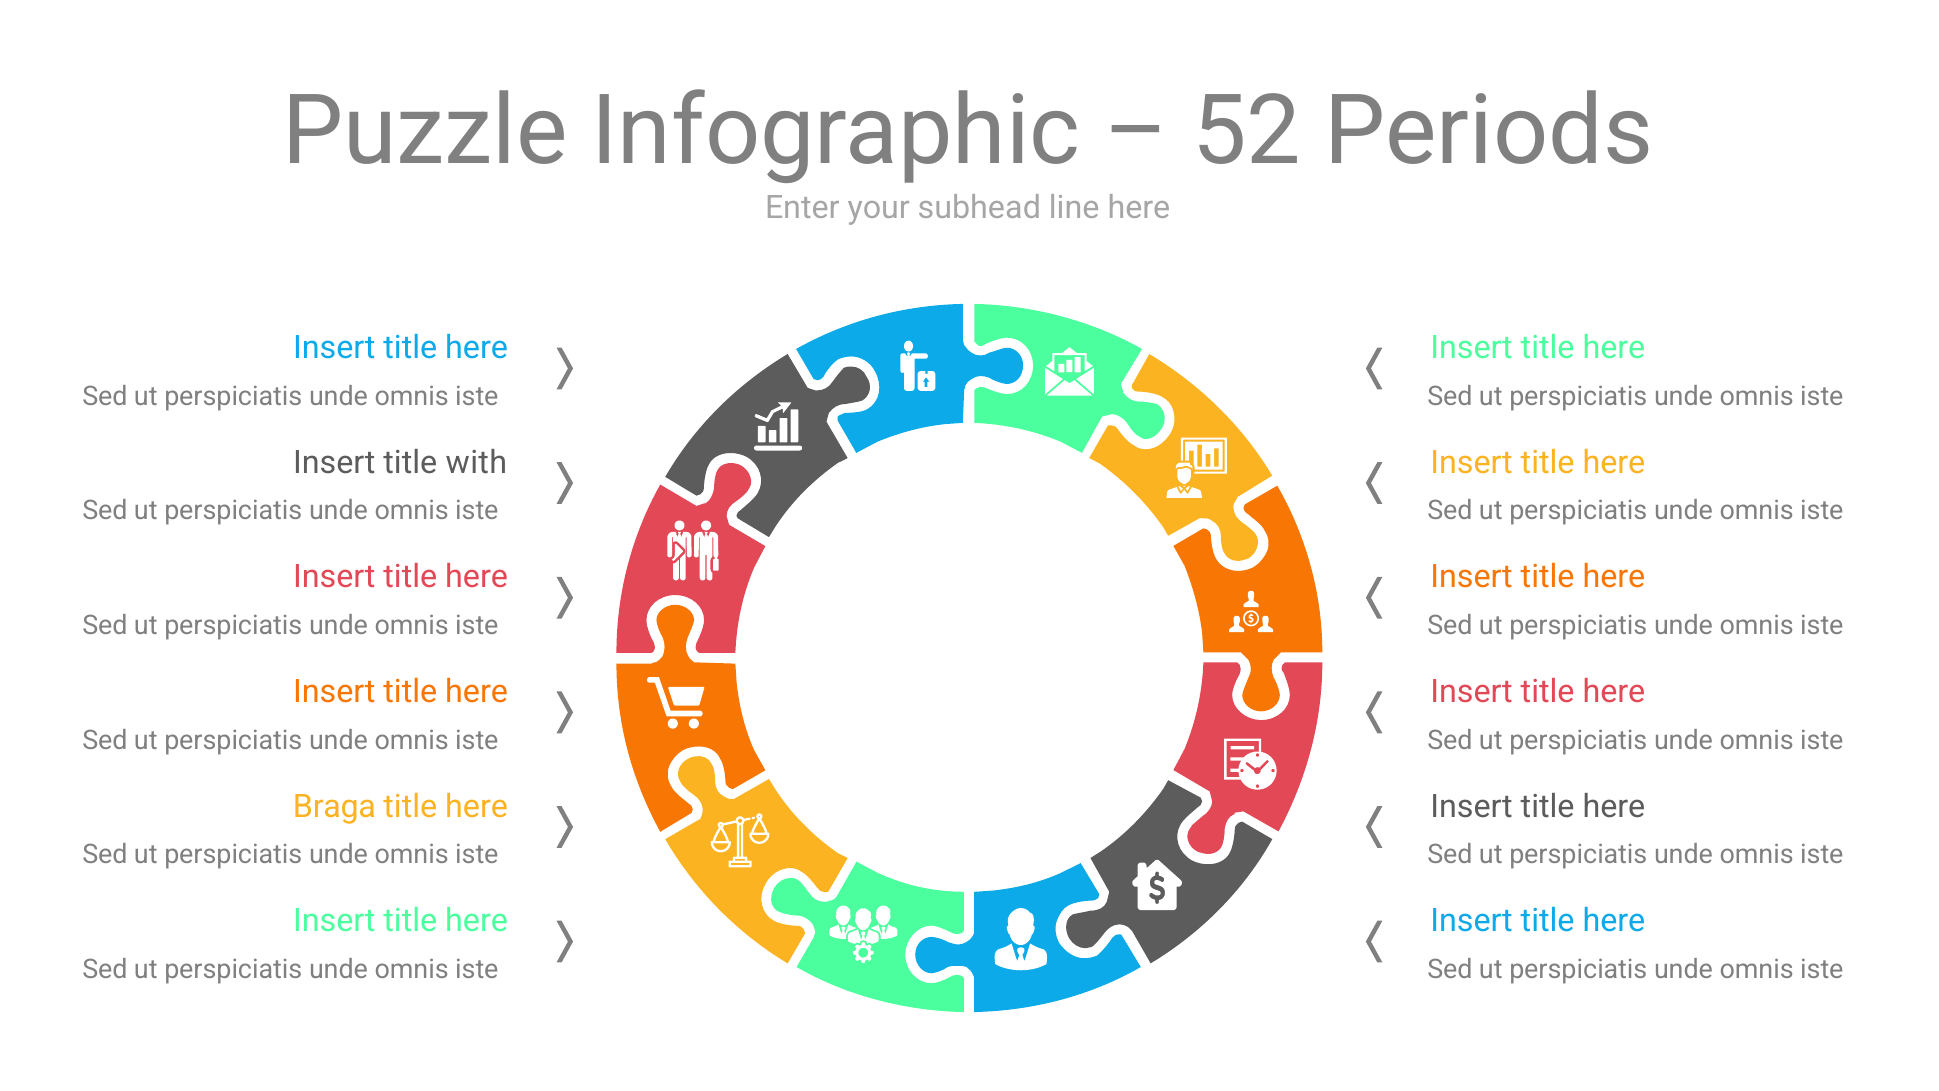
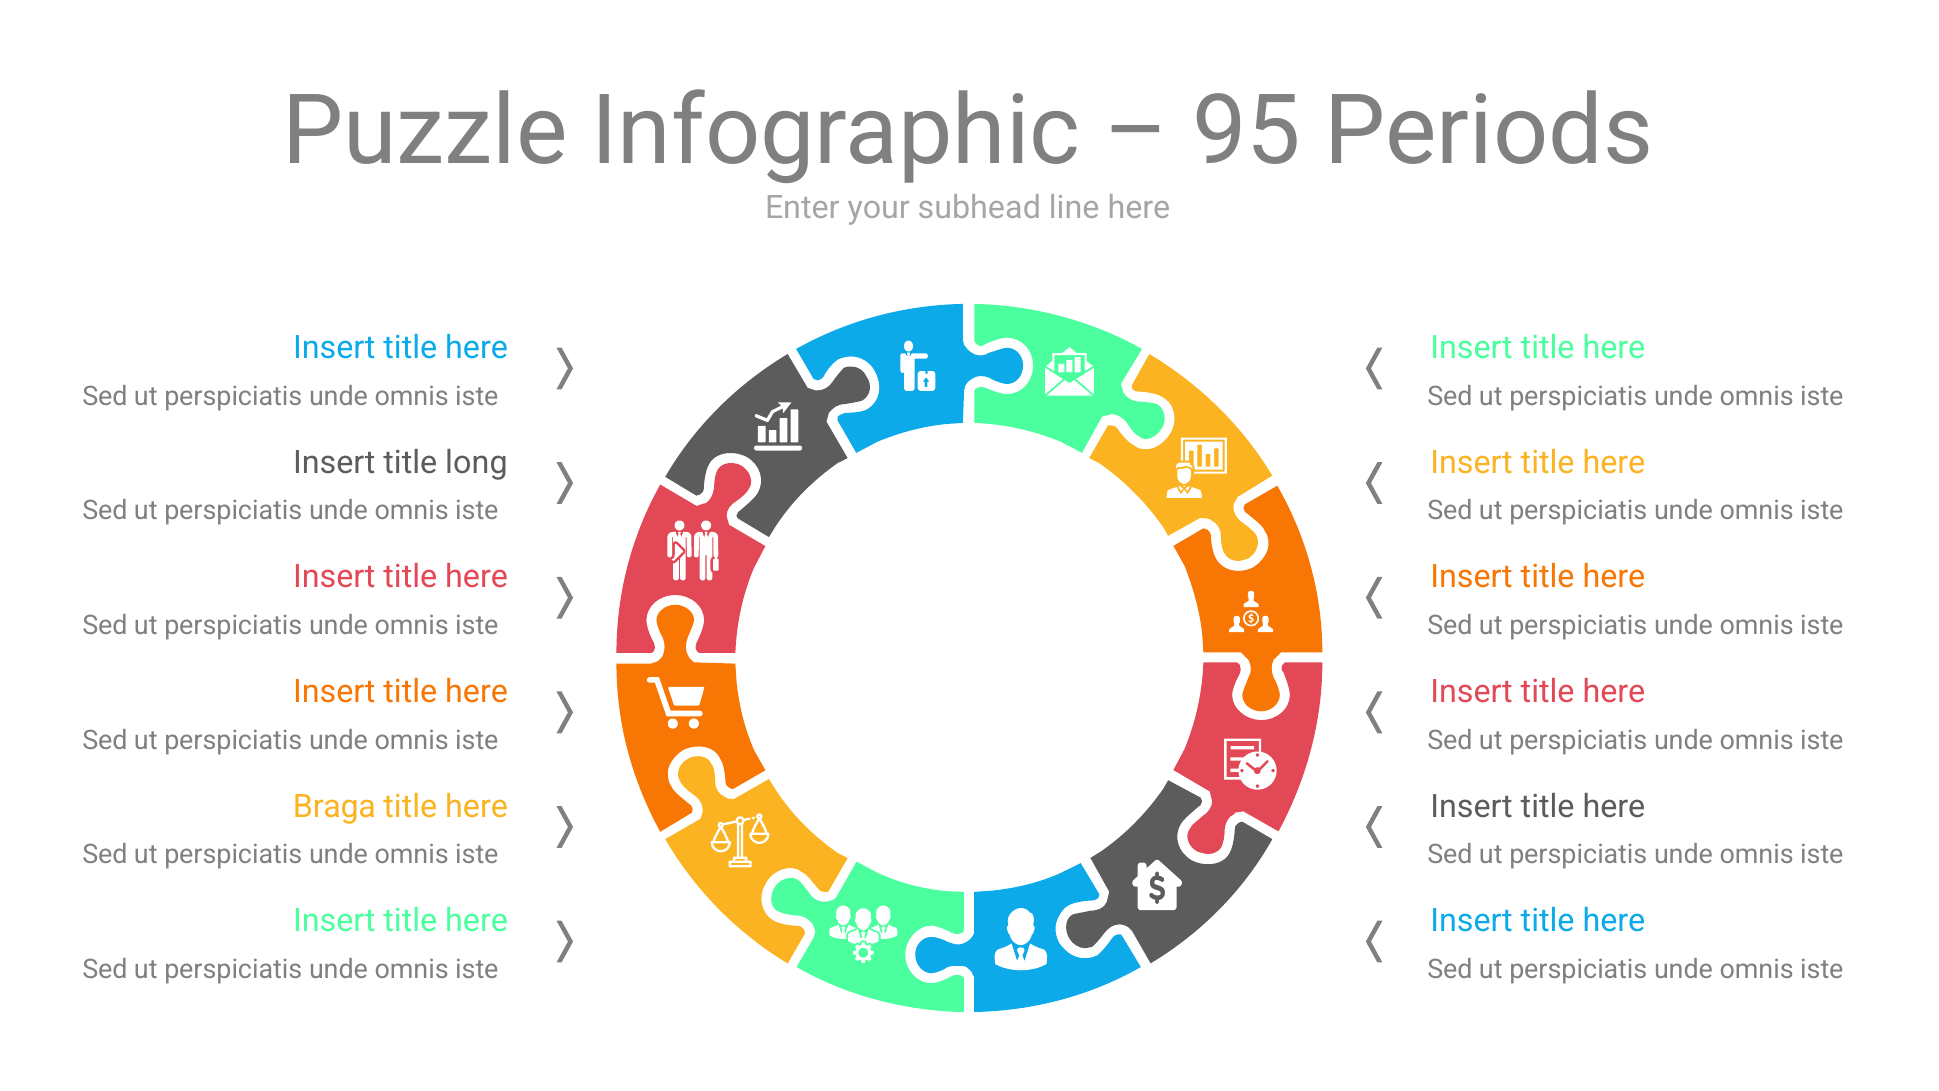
52: 52 -> 95 (1246, 132)
with: with -> long (476, 462)
